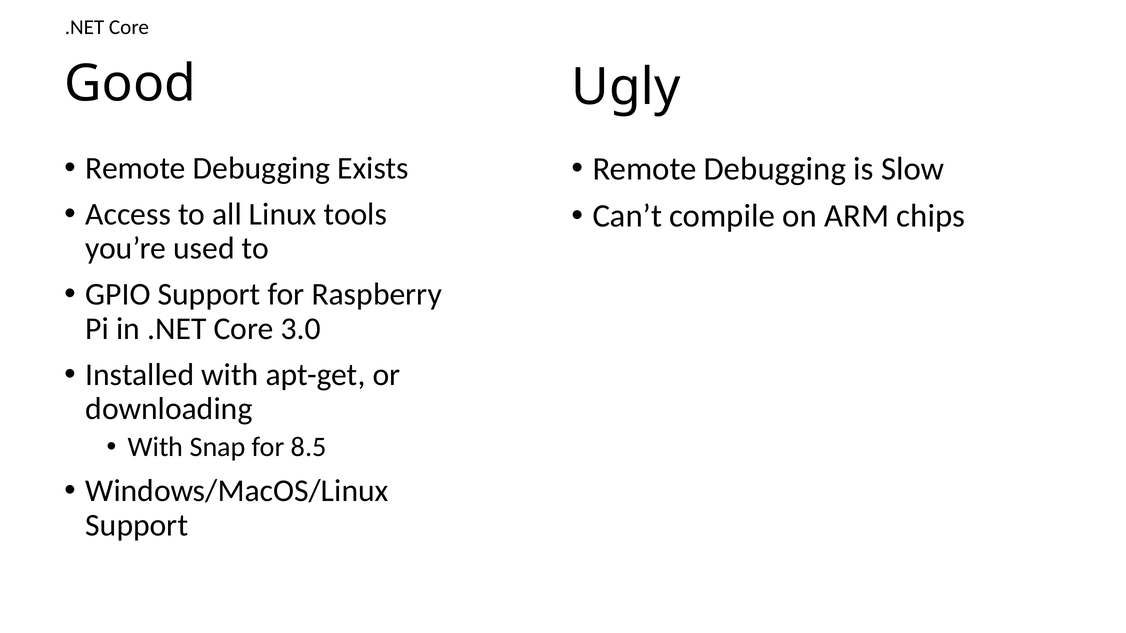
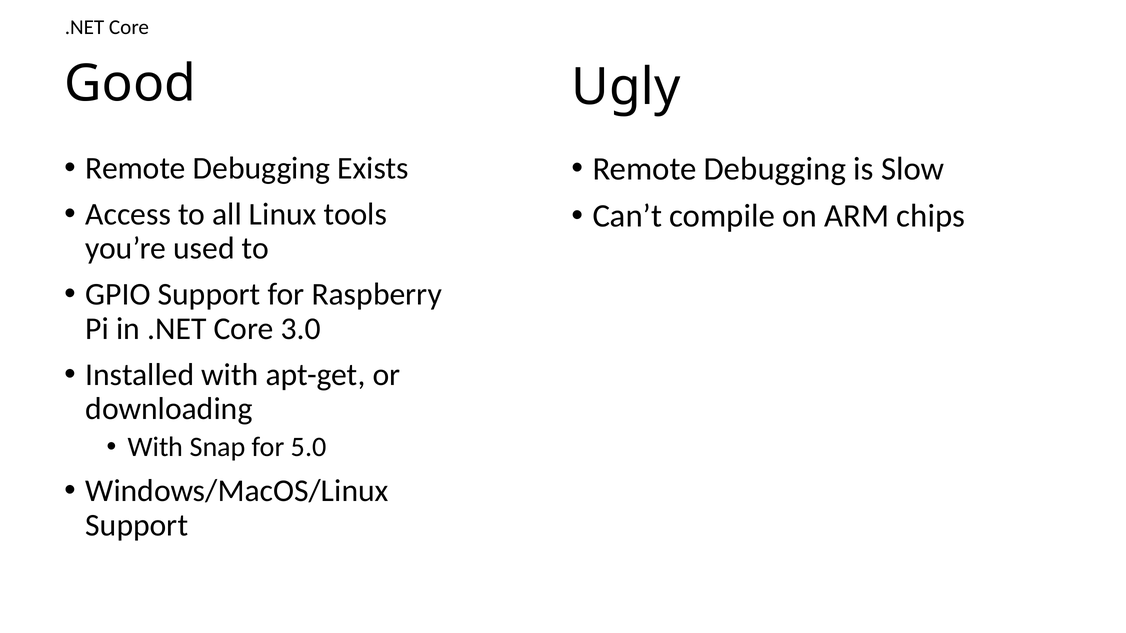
8.5: 8.5 -> 5.0 (309, 447)
